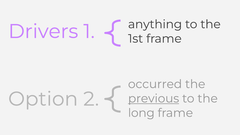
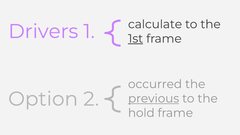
anything: anything -> calculate (155, 24)
1st underline: none -> present (136, 39)
long: long -> hold (141, 113)
